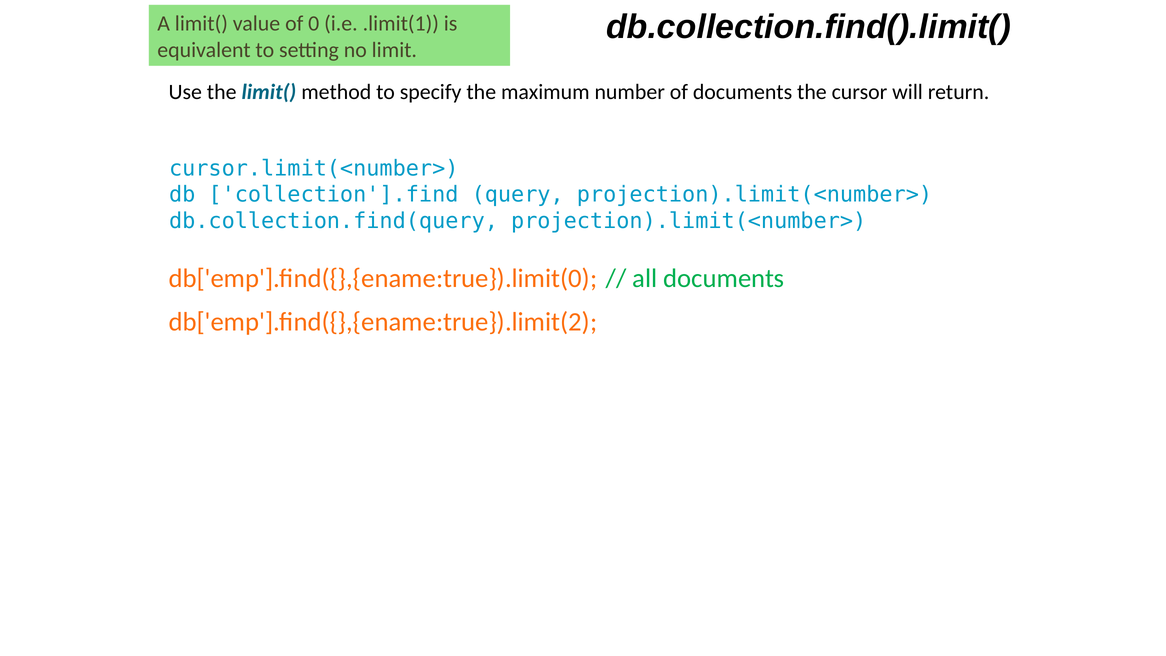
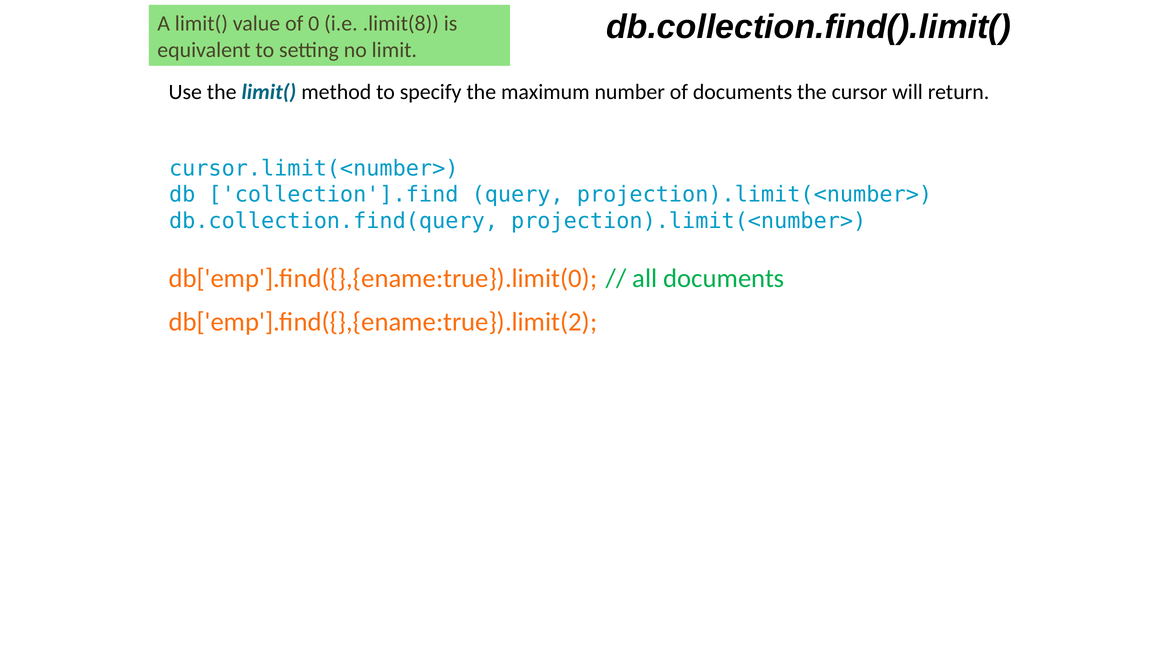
.limit(1: .limit(1 -> .limit(8 (401, 24)
